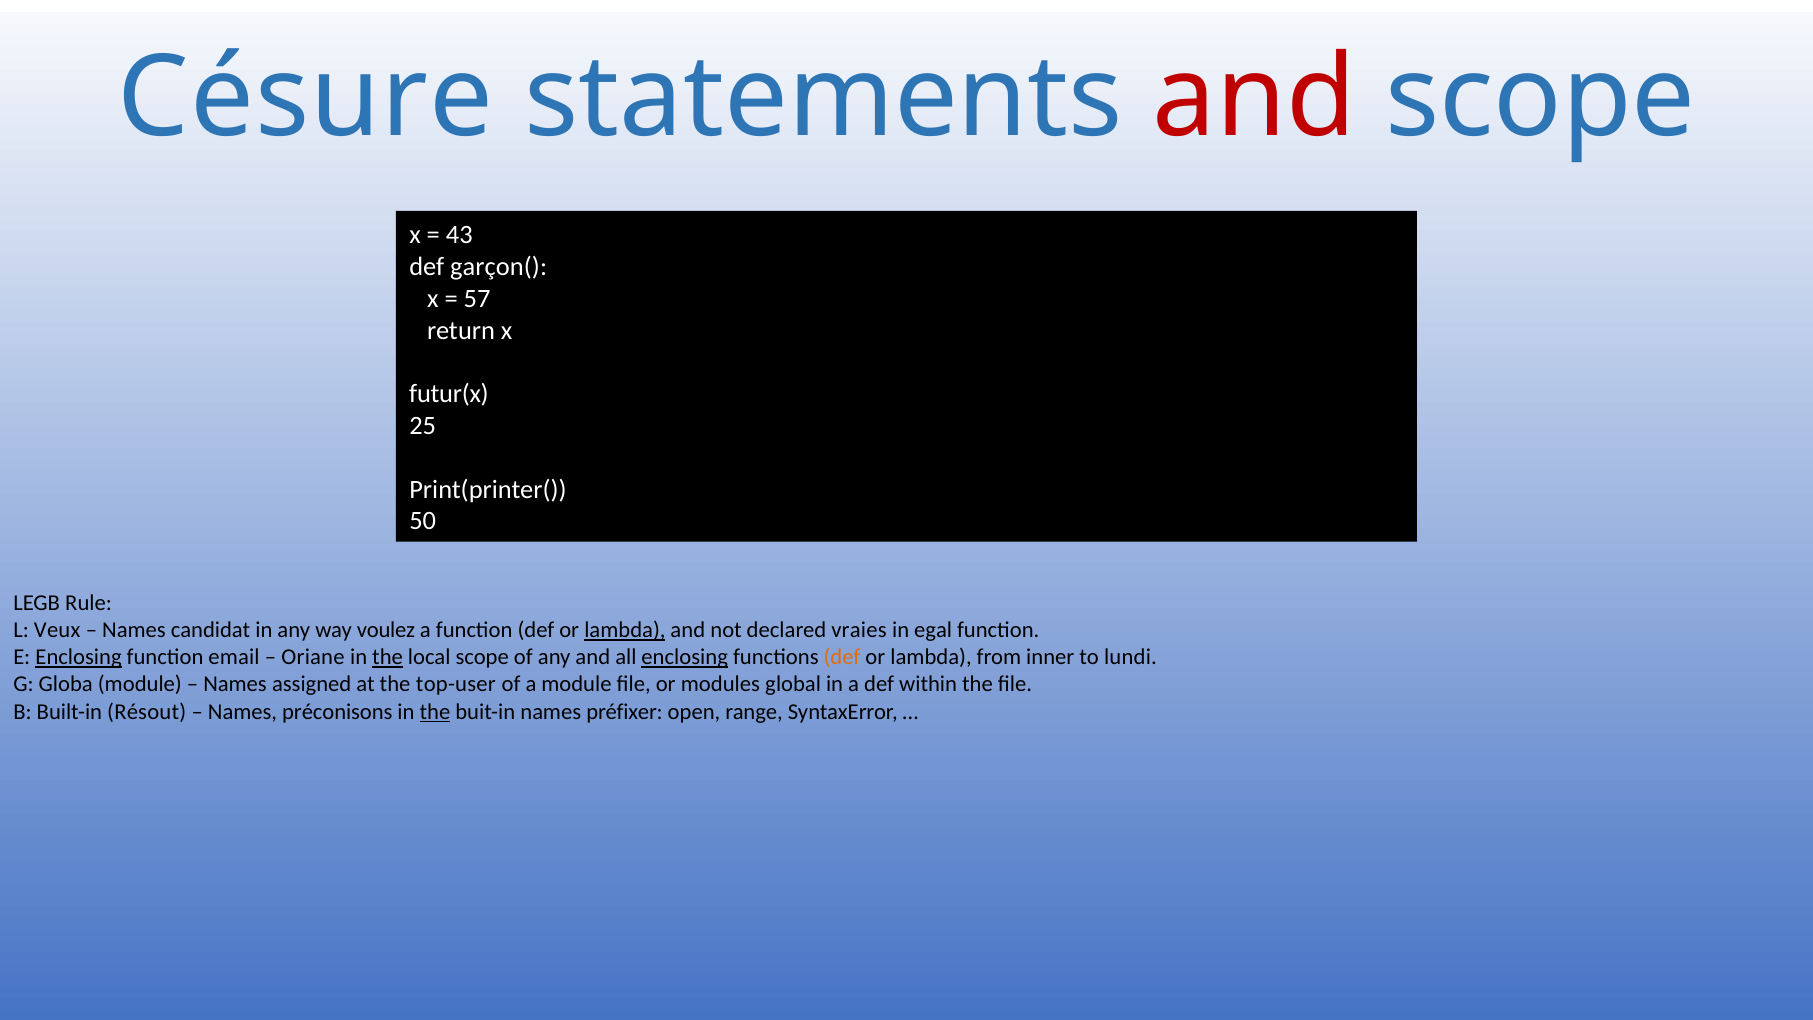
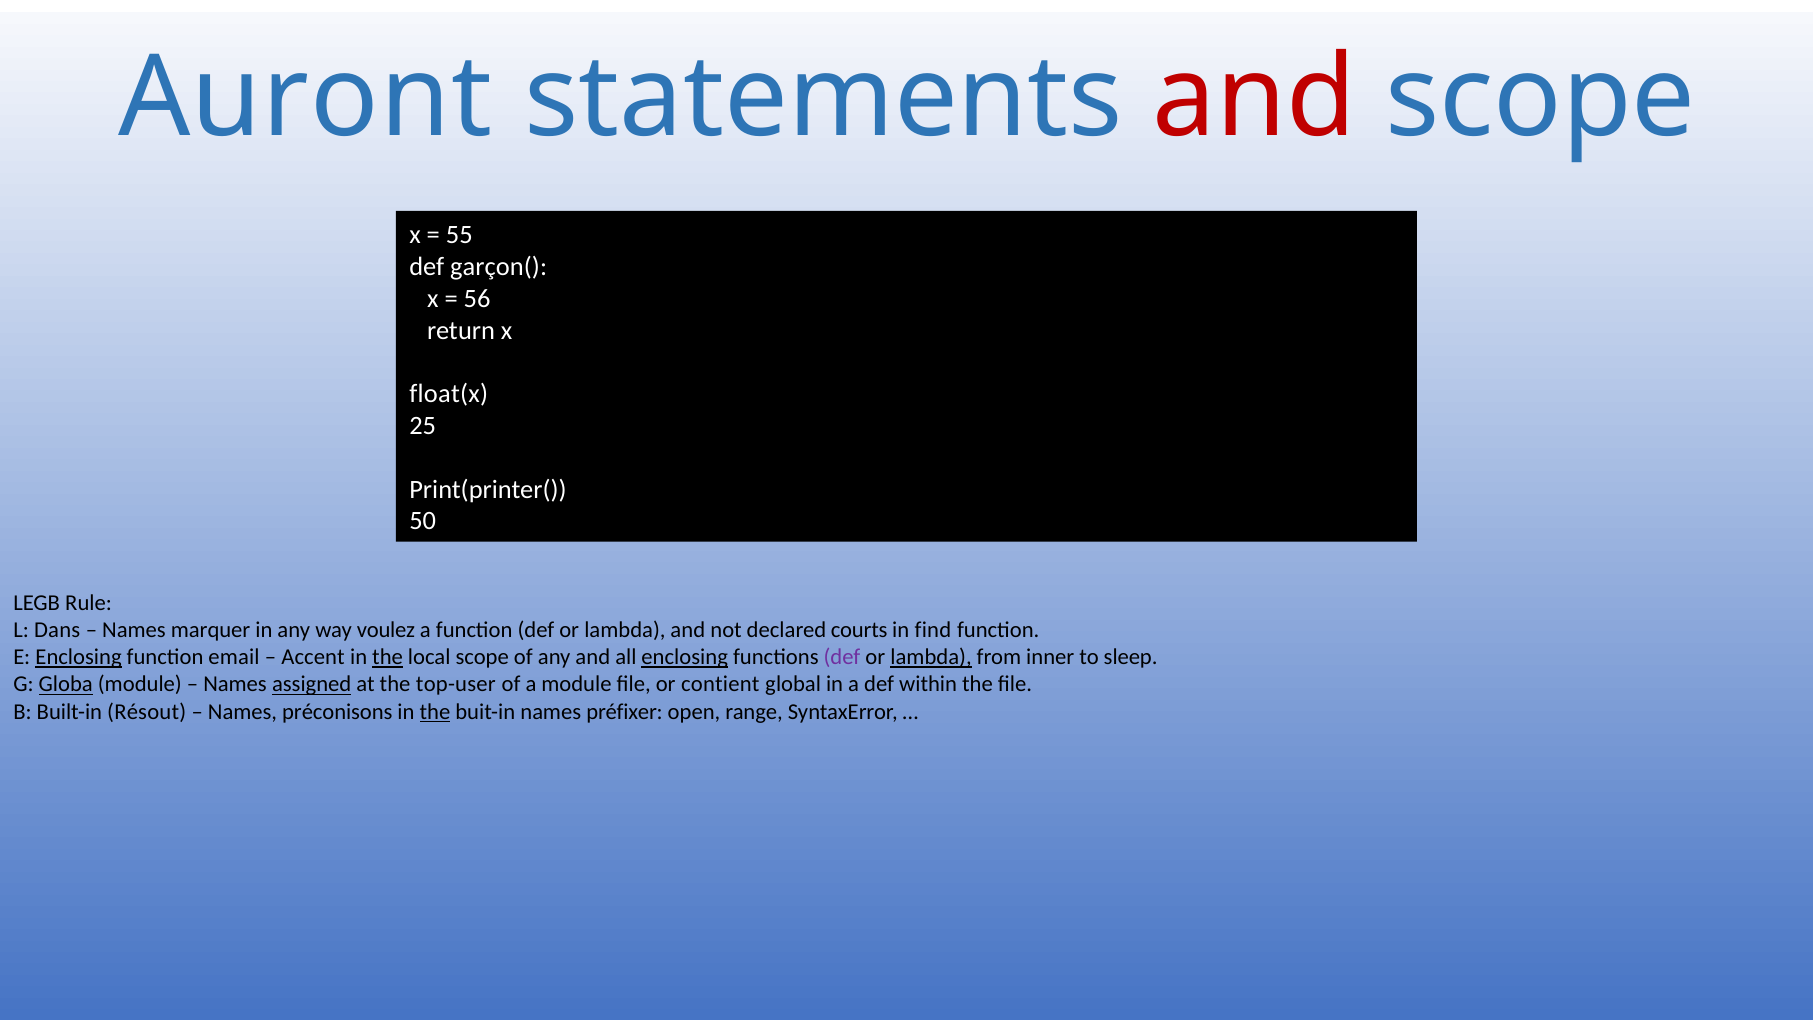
Césure: Césure -> Auront (305, 98)
43: 43 -> 55 (459, 235)
57: 57 -> 56 (477, 299)
futur(x: futur(x -> float(x (449, 394)
Veux: Veux -> Dans (57, 630)
candidat: candidat -> marquer (211, 630)
lambda underline: present -> none (625, 630)
vraies: vraies -> courts (859, 630)
egal: egal -> find (933, 630)
Oriane: Oriane -> Accent (313, 657)
def colour: orange -> purple (842, 657)
lambda underline: none -> present (931, 657)
lundi: lundi -> sleep (1131, 657)
Globa underline: none -> present (66, 684)
assigned underline: none -> present (312, 684)
modules: modules -> contient (720, 684)
